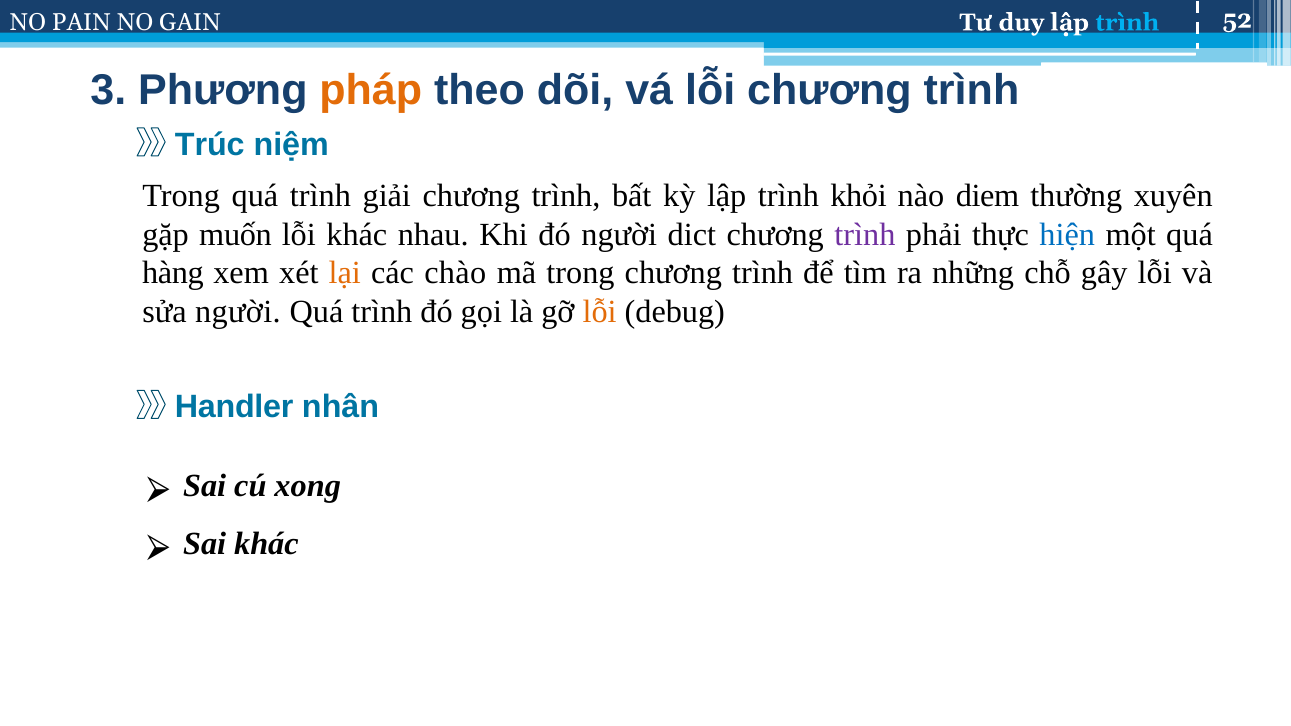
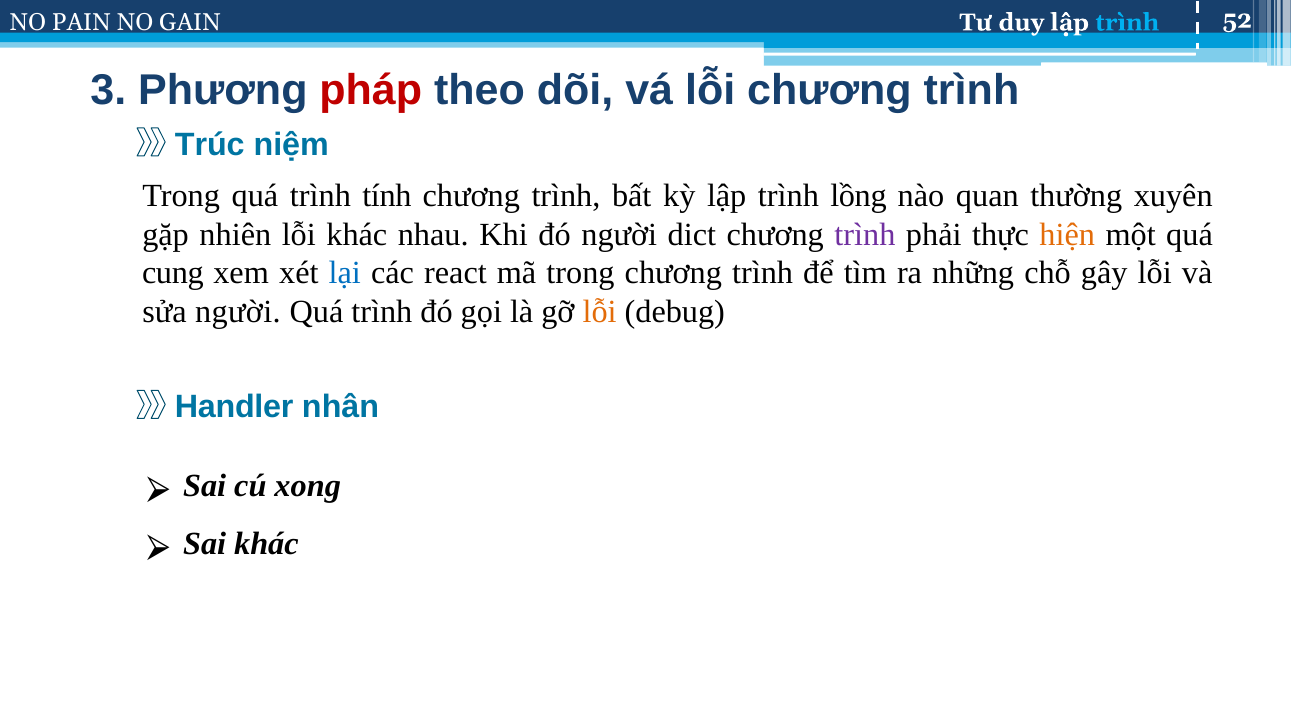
pháp colour: orange -> red (371, 91)
giải: giải -> tính (387, 196)
khỏi: khỏi -> lồng (859, 196)
diem: diem -> quan (987, 196)
muốn: muốn -> nhiên (235, 235)
hiện colour: blue -> orange (1067, 235)
hàng: hàng -> cung (173, 273)
lại colour: orange -> blue (345, 273)
chào: chào -> react (455, 273)
